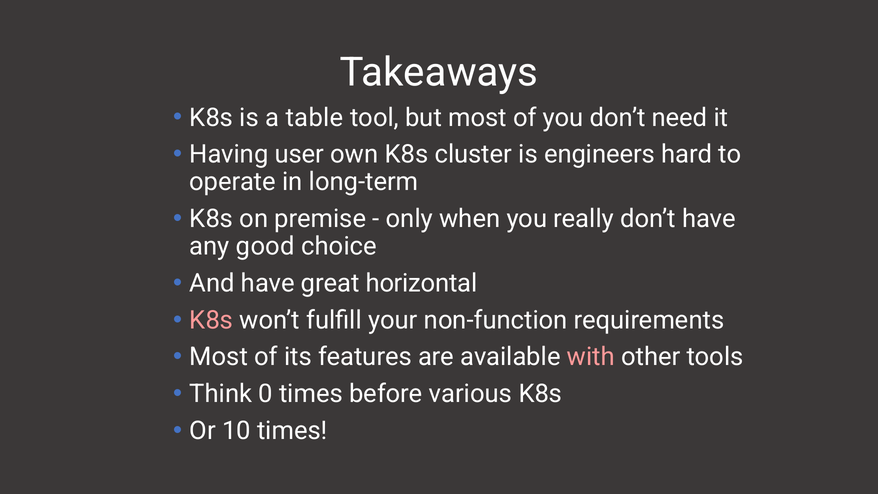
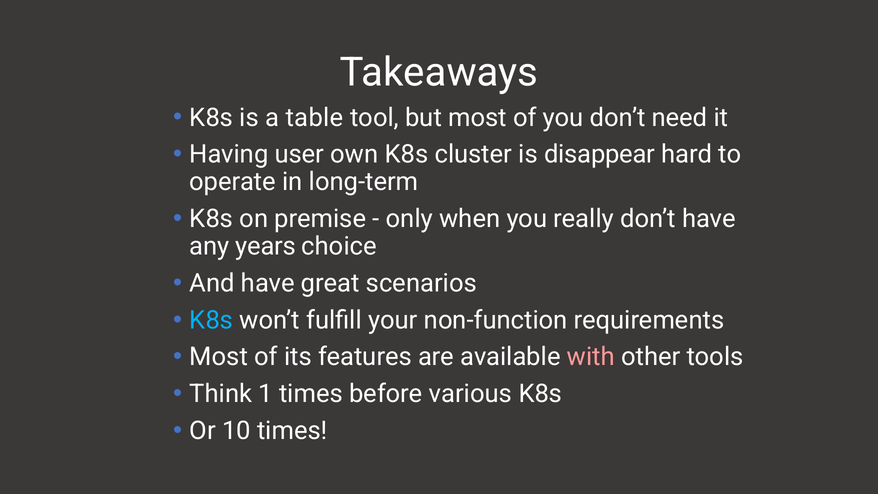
engineers: engineers -> disappear (600, 154)
good: good -> years (266, 246)
horizontal: horizontal -> scenarios (421, 283)
K8s colour: pink -> light blue (211, 320)
0: 0 -> 1 (266, 394)
